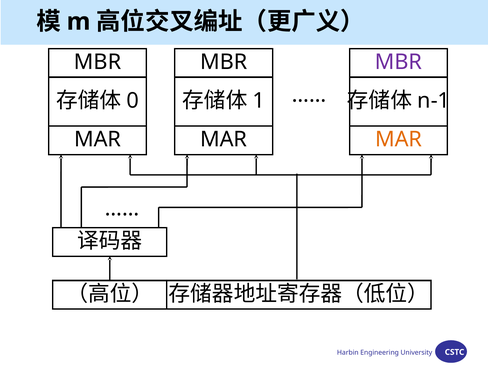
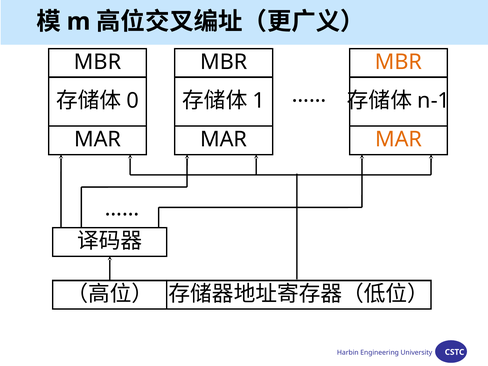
MBR colour: purple -> orange (399, 62)
